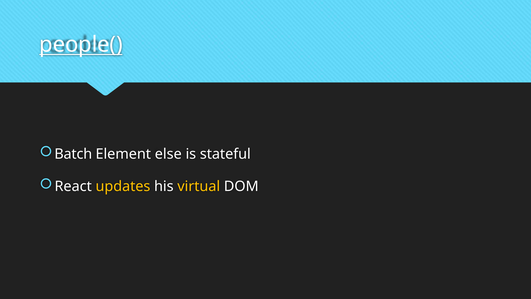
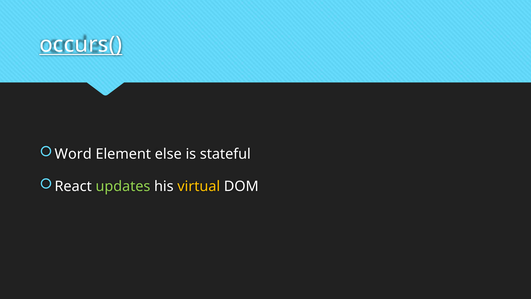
people(: people( -> occurs( (81, 44)
Batch: Batch -> Word (73, 154)
updates colour: yellow -> light green (123, 186)
